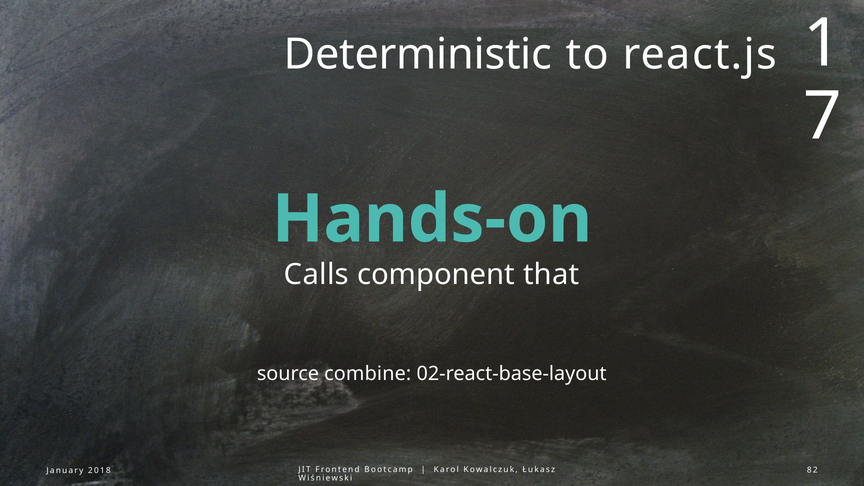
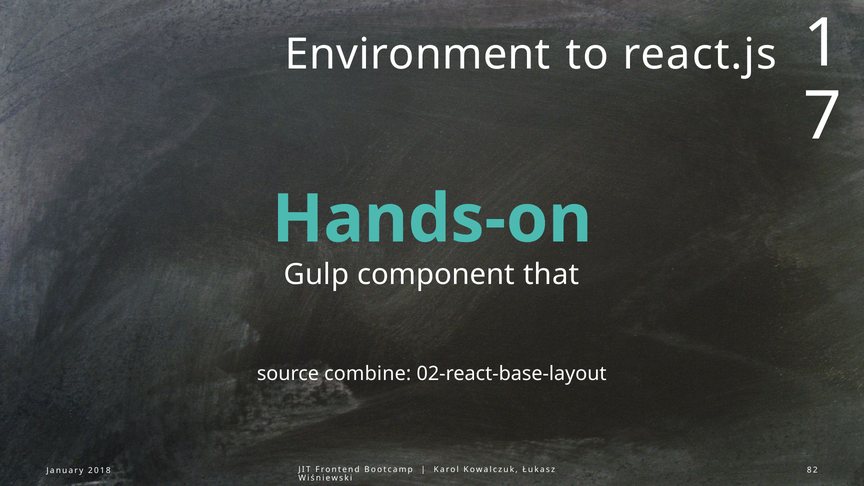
Deterministic: Deterministic -> Environment (418, 54)
Calls: Calls -> Gulp (316, 275)
